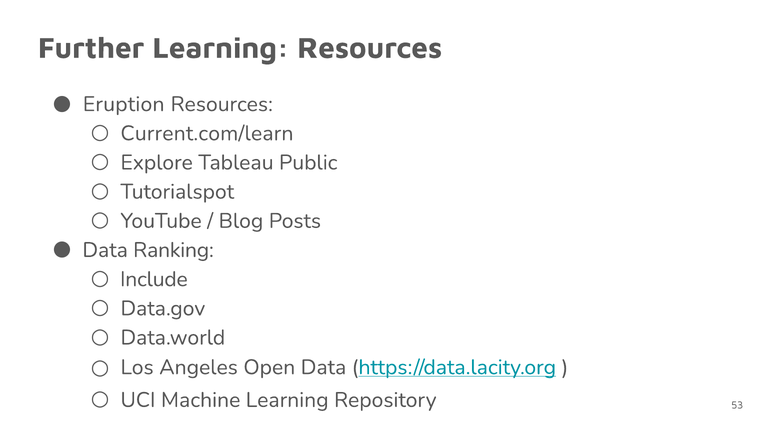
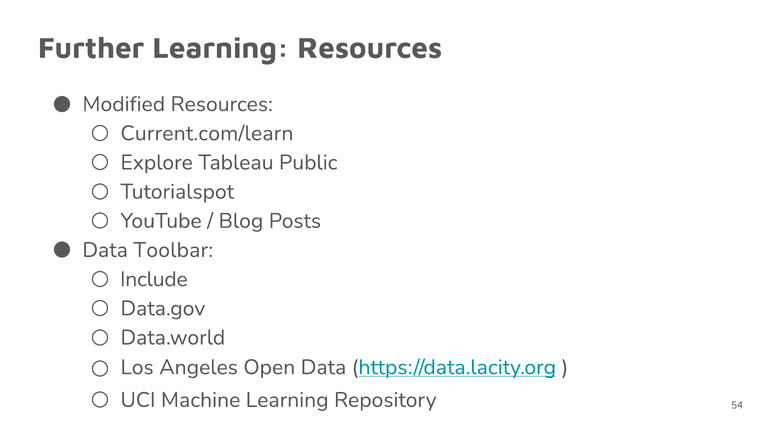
Eruption: Eruption -> Modified (124, 104)
Ranking: Ranking -> Toolbar (173, 250)
53: 53 -> 54 (737, 405)
